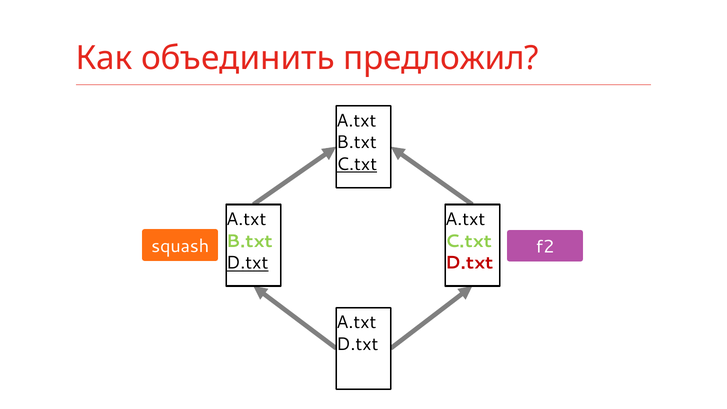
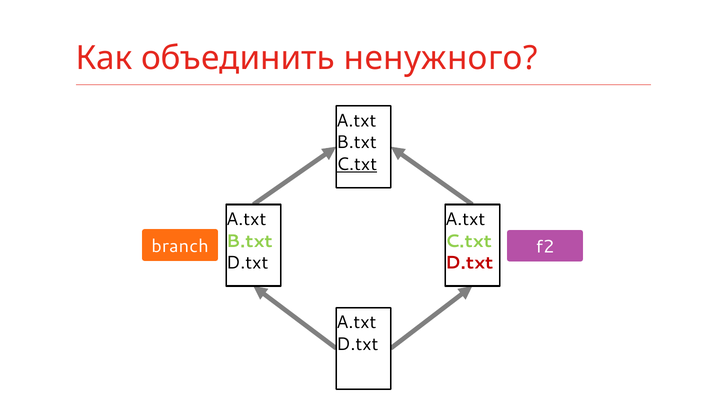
предложил: предложил -> ненужного (441, 58)
squash: squash -> branch (180, 246)
D.txt underline: present -> none (247, 263)
